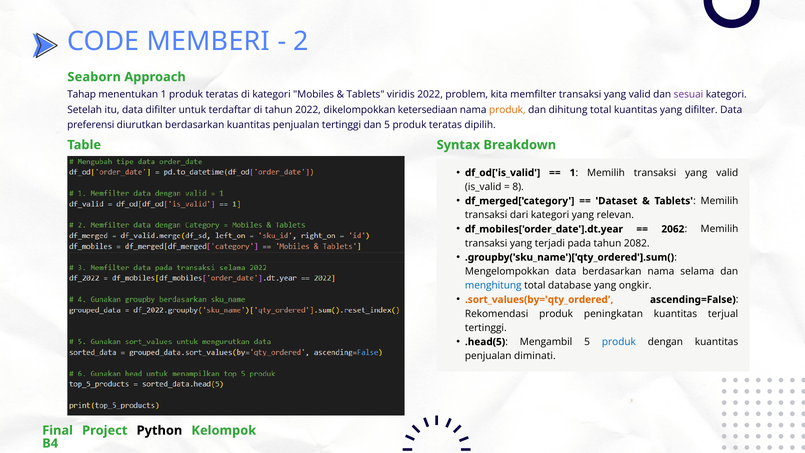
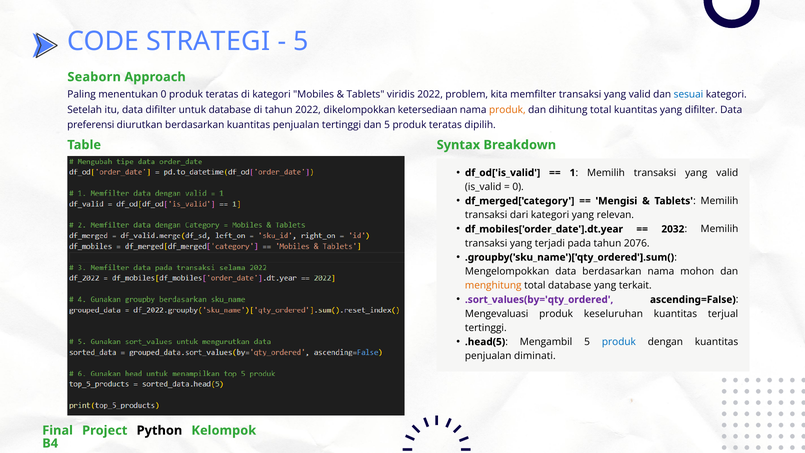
MEMBERI: MEMBERI -> STRATEGI (208, 41)
2: 2 -> 5 (301, 41)
Tahap: Tahap -> Paling (82, 95)
menentukan 1: 1 -> 0 (164, 95)
sesuai colour: purple -> blue (688, 95)
untuk terdaftar: terdaftar -> database (230, 110)
8: 8 -> 0 (518, 187)
Dataset: Dataset -> Mengisi (616, 201)
2062: 2062 -> 2032 (673, 229)
2082: 2082 -> 2076 (637, 243)
selama: selama -> mohon (697, 271)
menghitung colour: blue -> orange (493, 285)
ongkir: ongkir -> terkait (635, 285)
.sort_values(by='qty_ordered colour: orange -> purple (539, 299)
Rekomendasi: Rekomendasi -> Mengevaluasi (497, 314)
peningkatan: peningkatan -> keseluruhan (613, 314)
